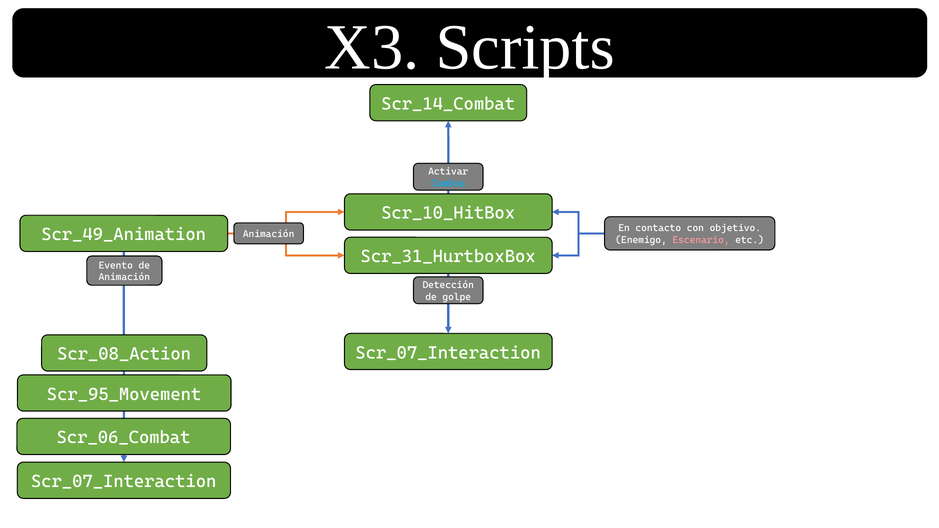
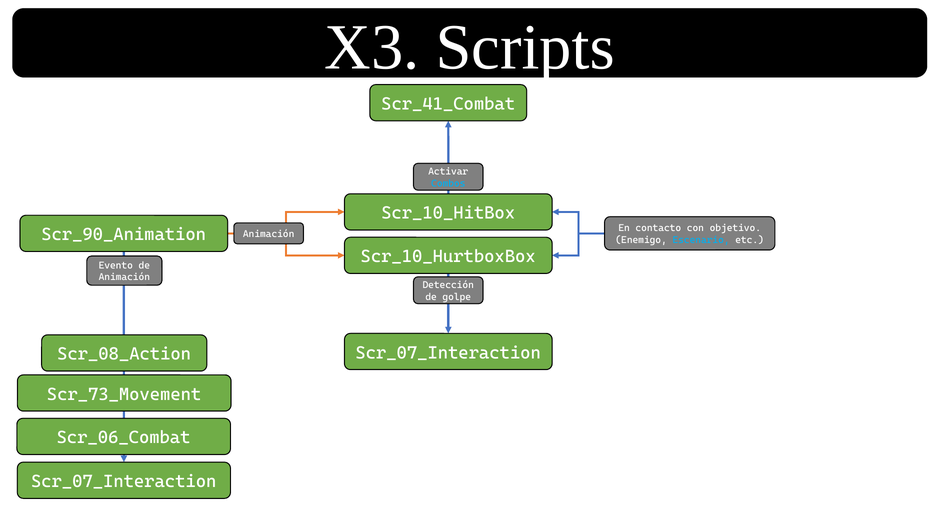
Scr_14_Combat: Scr_14_Combat -> Scr_41_Combat (448, 104)
Scr_49_Animation: Scr_49_Animation -> Scr_90_Animation (124, 235)
Escenario colour: pink -> light blue (701, 240)
Scr_31_HurtboxBox: Scr_31_HurtboxBox -> Scr_10_HurtboxBox (448, 257)
Scr_95_Movement: Scr_95_Movement -> Scr_73_Movement (124, 394)
